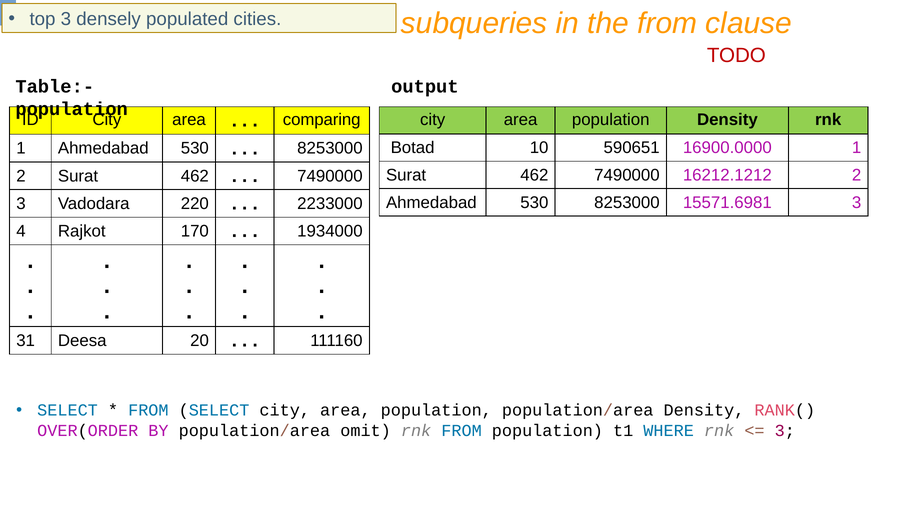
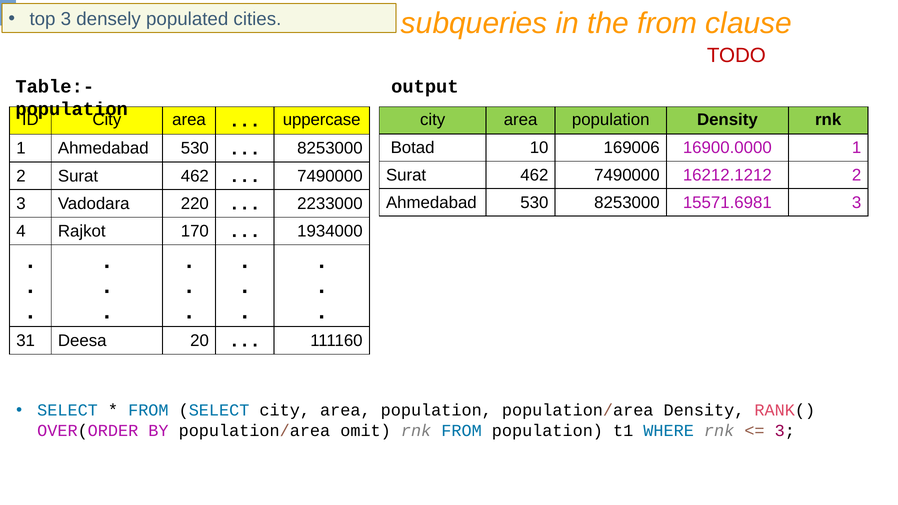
comparing: comparing -> uppercase (322, 120)
590651: 590651 -> 169006 (632, 148)
